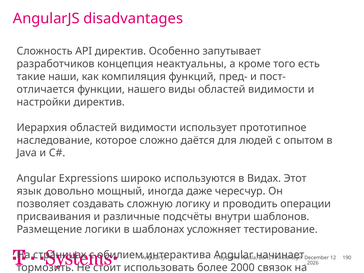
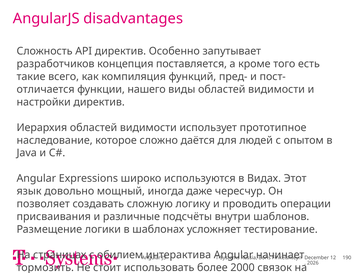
неактуальны: неактуальны -> поставляется (192, 64)
наши: наши -> всего (64, 77)
